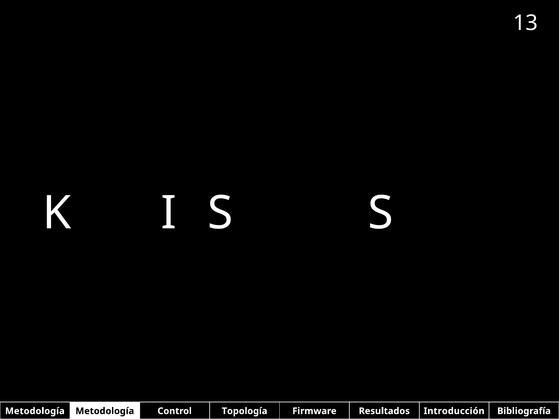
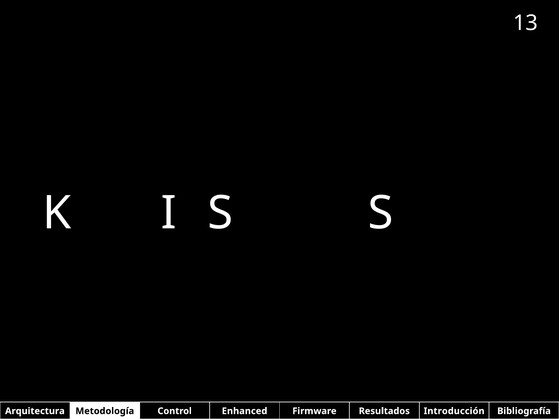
Metodología: Metodología -> Arquitectura (35, 411)
Topología: Topología -> Enhanced (245, 411)
